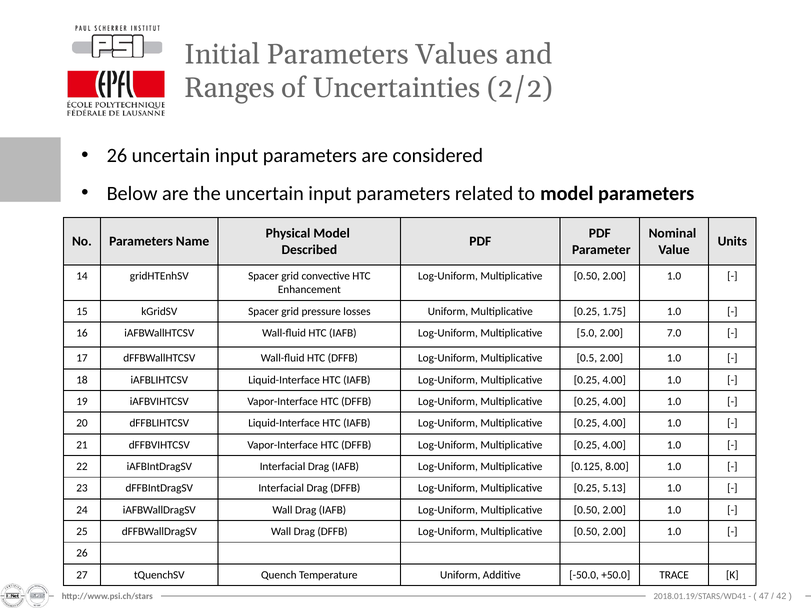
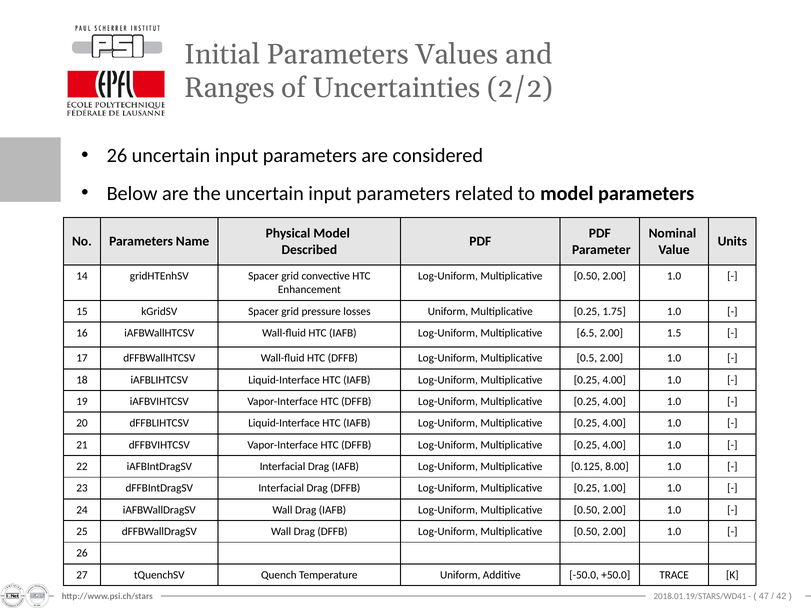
5.0: 5.0 -> 6.5 (587, 333)
7.0: 7.0 -> 1.5 (674, 333)
5.13: 5.13 -> 1.00 (614, 488)
